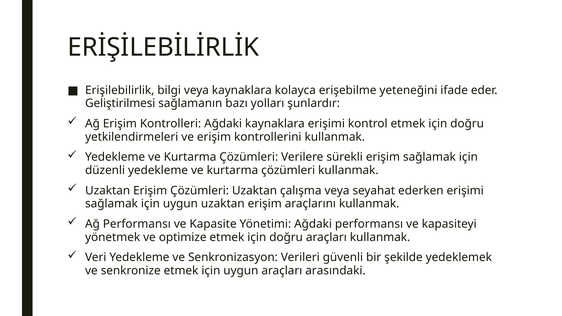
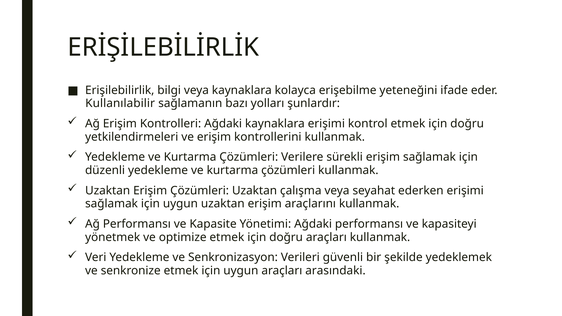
Geliştirilmesi: Geliştirilmesi -> Kullanılabilir (120, 103)
